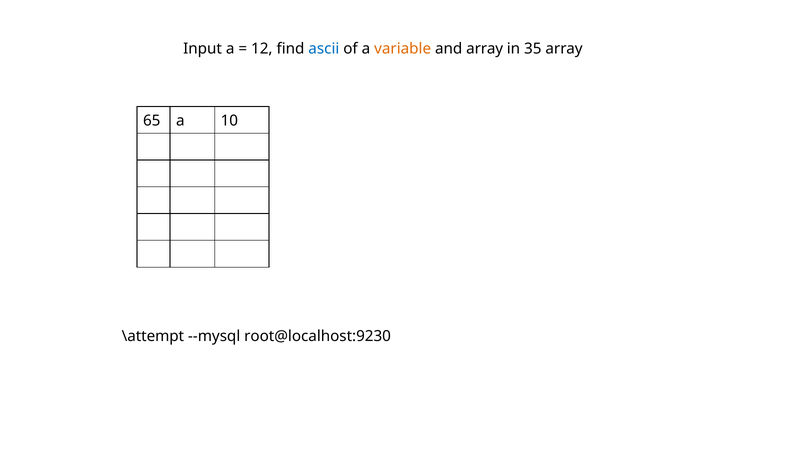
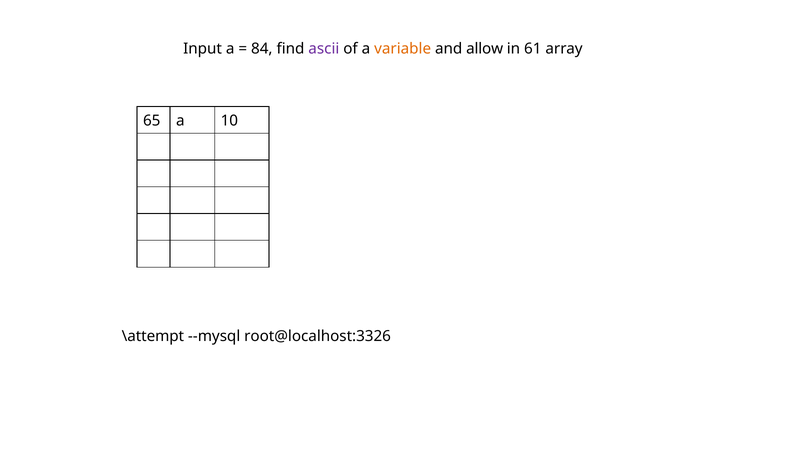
12: 12 -> 84 (262, 49)
ascii colour: blue -> purple (324, 49)
and array: array -> allow (485, 49)
35: 35 -> 61 (533, 49)
root@localhost:9230: root@localhost:9230 -> root@localhost:3326 (318, 337)
